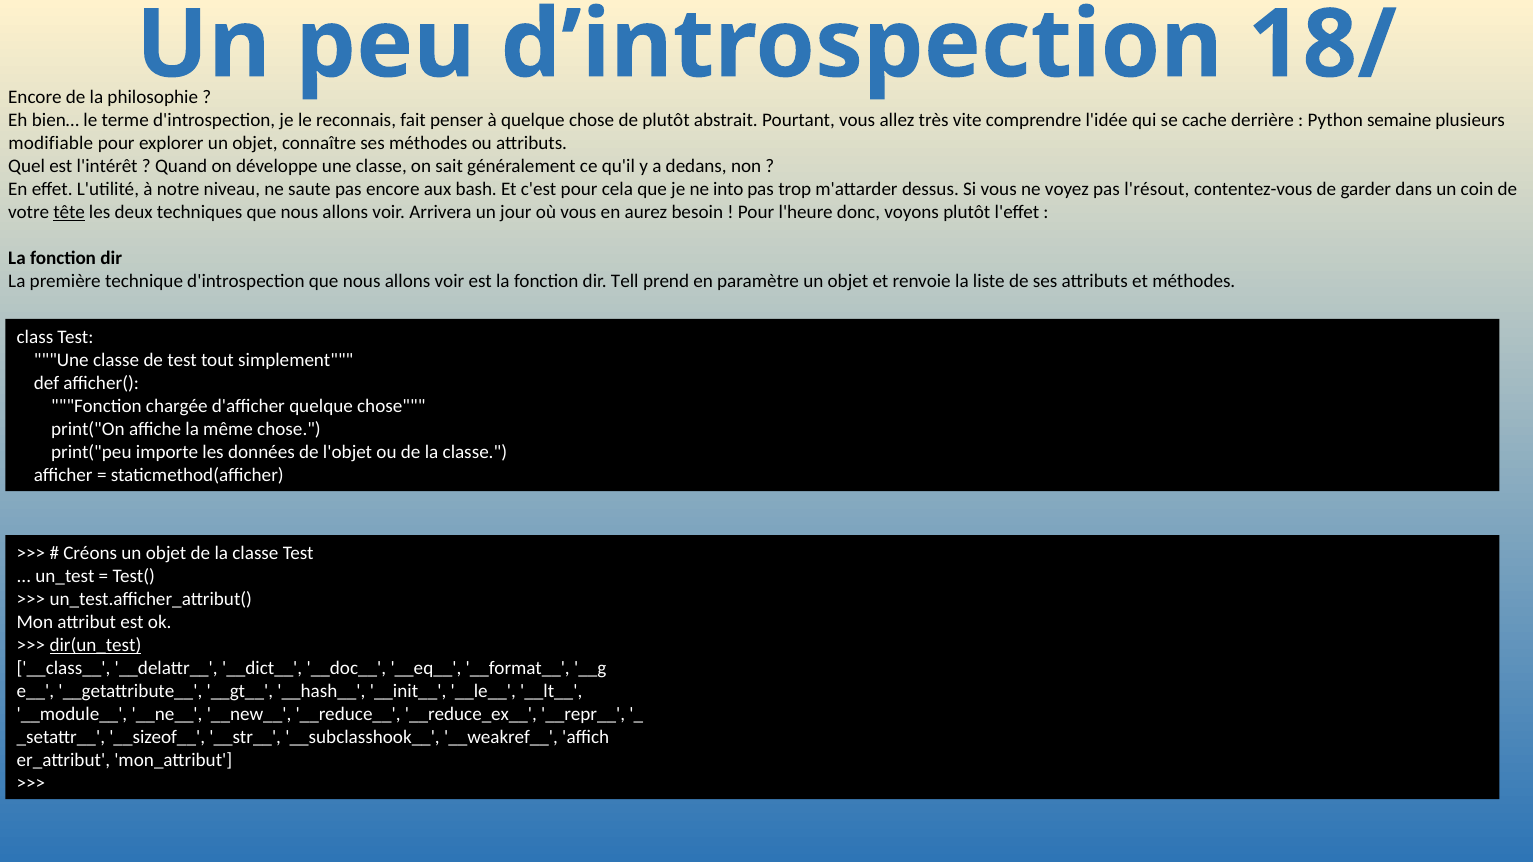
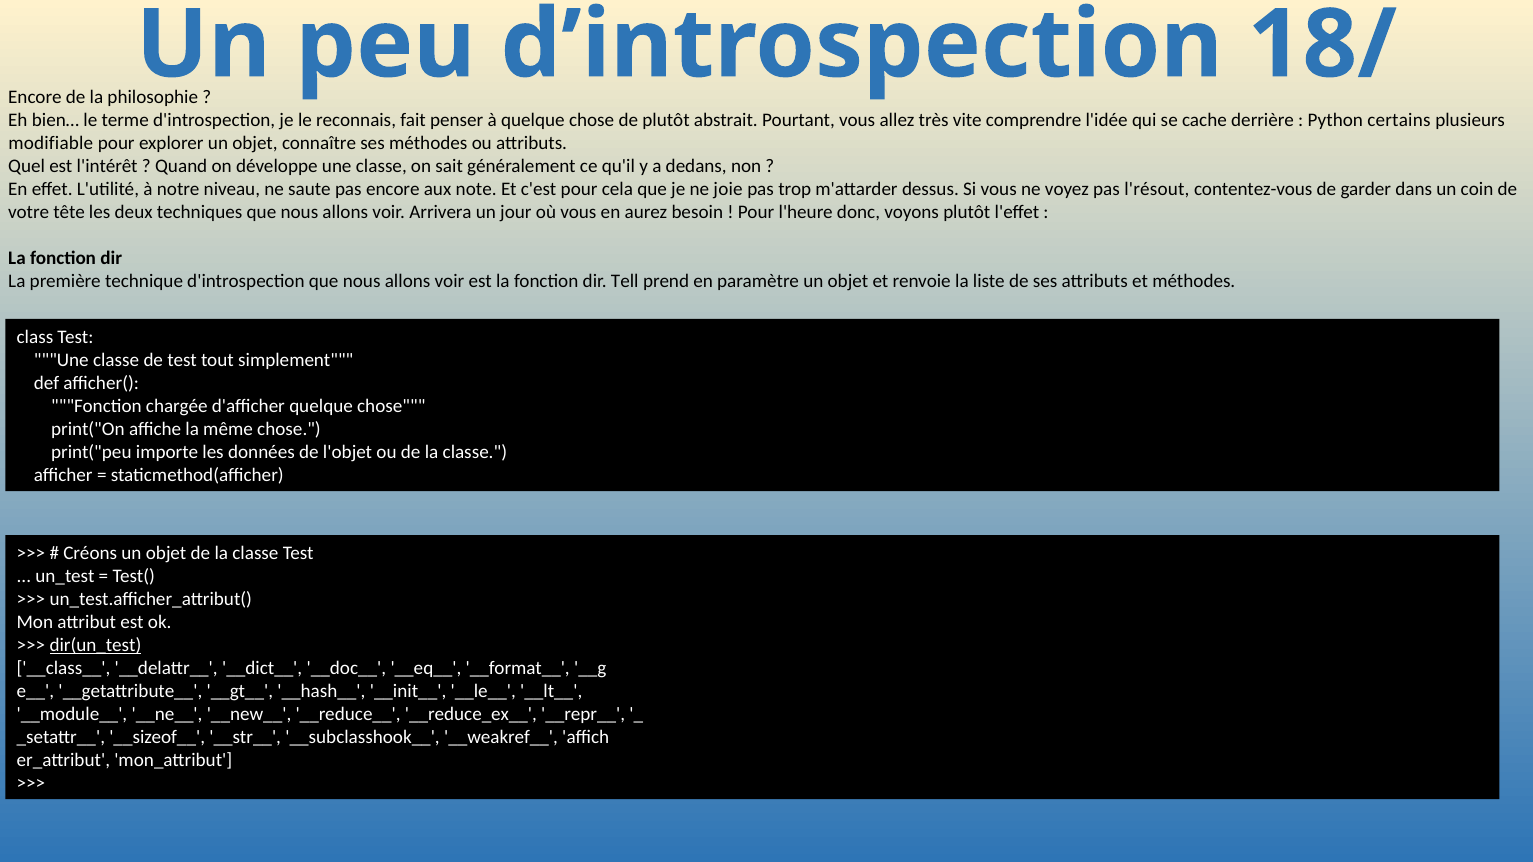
semaine: semaine -> certains (1399, 120)
bash: bash -> note (476, 189)
into: into -> joie (728, 189)
tête underline: present -> none (69, 212)
